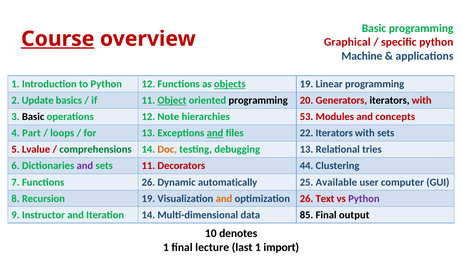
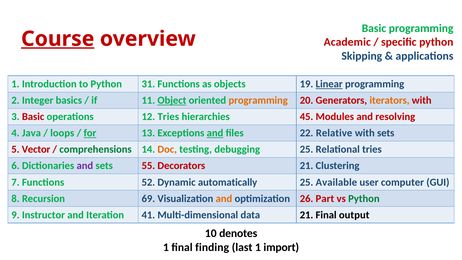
Graphical: Graphical -> Academic (347, 42)
Machine: Machine -> Skipping (362, 56)
Python 12: 12 -> 31 (148, 84)
objects underline: present -> none (230, 84)
Linear underline: none -> present (329, 84)
Update: Update -> Integer (38, 100)
programming colour: black -> orange (258, 100)
iterators colour: black -> orange (390, 100)
Basic colour: black -> red (33, 117)
12 Note: Note -> Tries (168, 117)
53: 53 -> 45 (307, 117)
concepts: concepts -> resolving (395, 117)
Part: Part -> Java (31, 133)
for underline: none -> present (90, 133)
22 Iterators: Iterators -> Relative (334, 133)
Lvalue: Lvalue -> Vector (36, 149)
debugging 13: 13 -> 25 (307, 149)
sets 11: 11 -> 55 (148, 166)
Decorators 44: 44 -> 21 (307, 166)
Functions 26: 26 -> 52 (148, 182)
Recursion 19: 19 -> 69 (148, 198)
Text: Text -> Part (325, 198)
Python colour: purple -> green (364, 198)
Iteration 14: 14 -> 41 (148, 215)
data 85: 85 -> 21 (307, 215)
lecture: lecture -> finding (212, 247)
